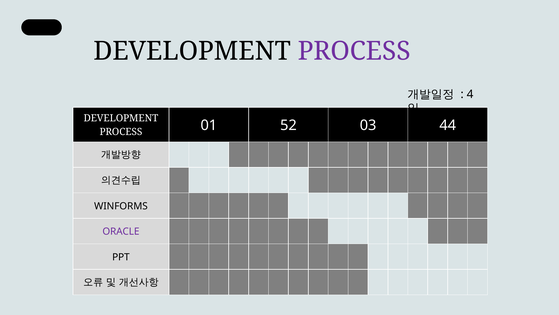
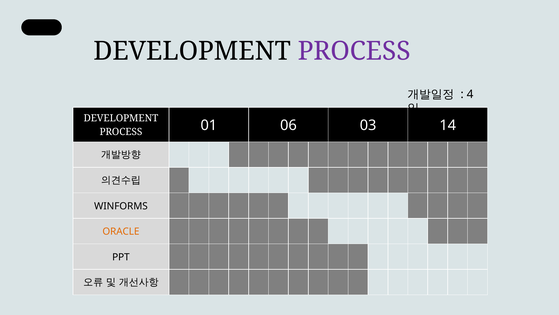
52: 52 -> 06 (288, 125)
44: 44 -> 14 (448, 125)
ORACLE colour: purple -> orange (121, 231)
